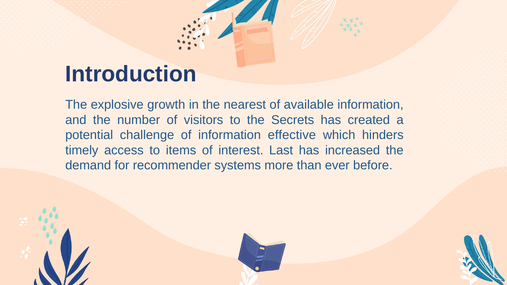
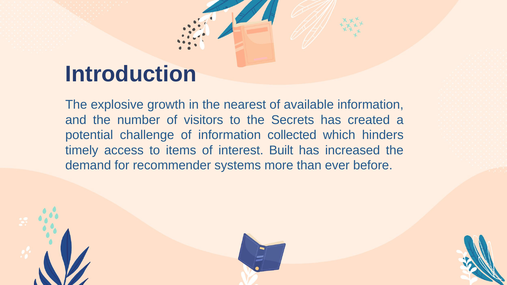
effective: effective -> collected (292, 135)
Last: Last -> Built (281, 150)
